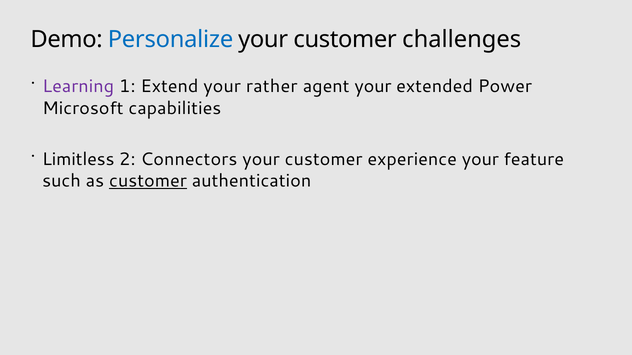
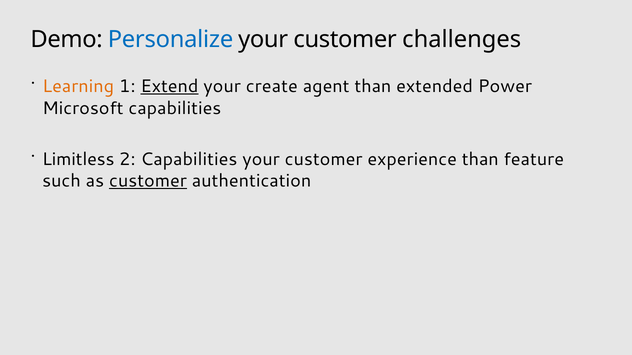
Learning colour: purple -> orange (78, 87)
Extend underline: none -> present (169, 87)
rather: rather -> create (272, 87)
agent your: your -> than (373, 87)
2 Connectors: Connectors -> Capabilities (189, 159)
experience your: your -> than (480, 159)
